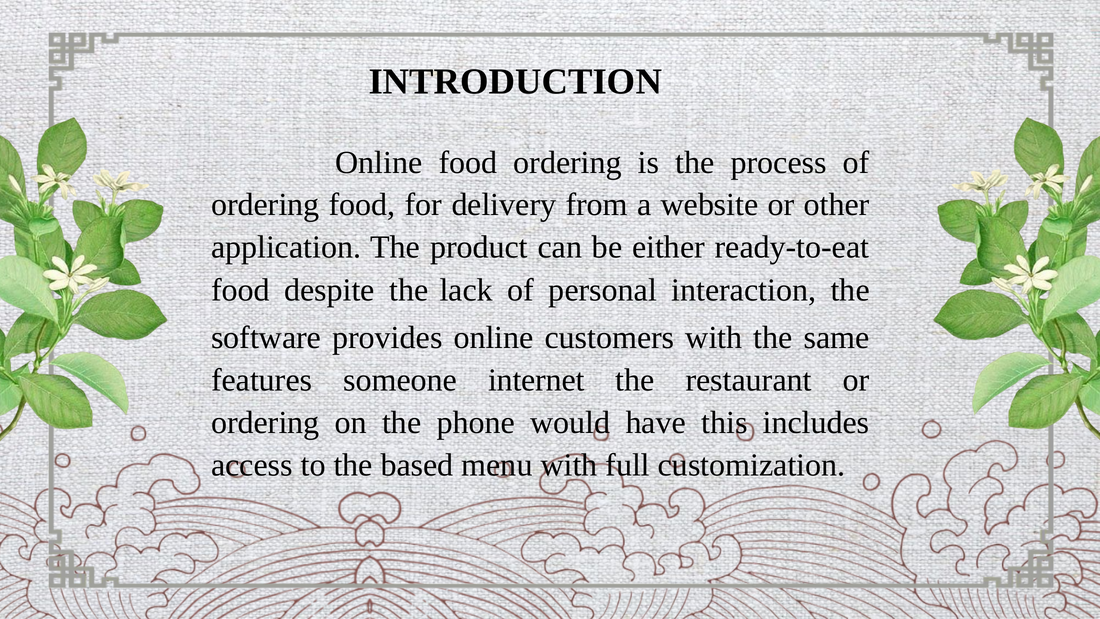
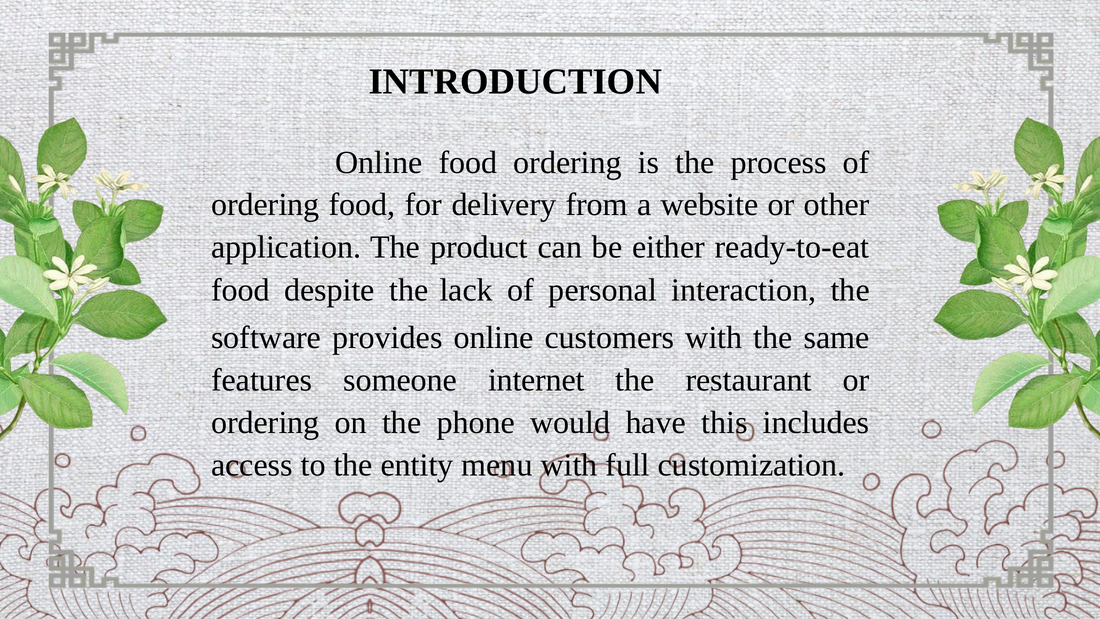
based: based -> entity (417, 465)
